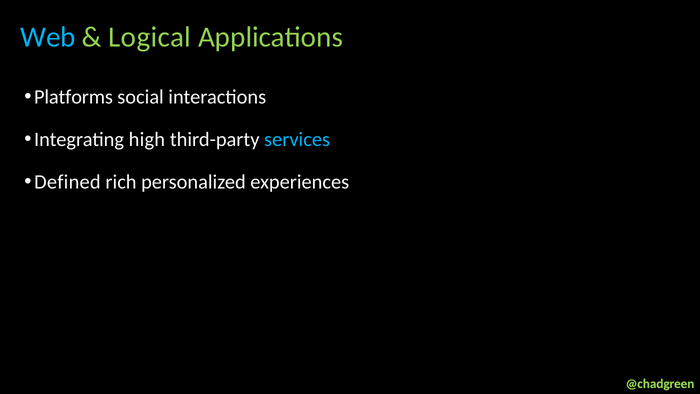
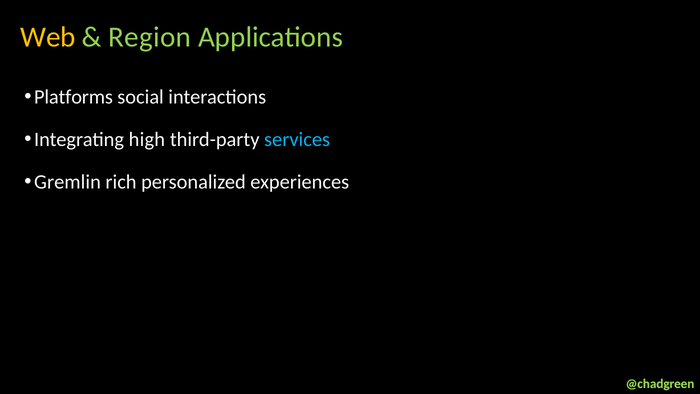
Web colour: light blue -> yellow (48, 37)
Logical: Logical -> Region (150, 37)
Defined: Defined -> Gremlin (67, 182)
